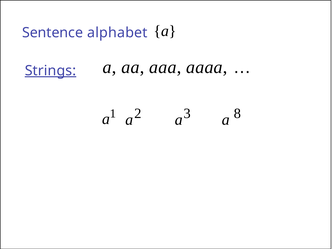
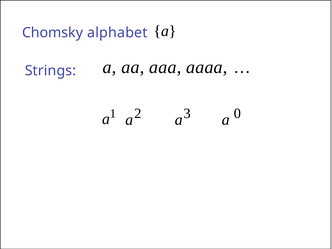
Sentence: Sentence -> Chomsky (53, 33)
Strings underline: present -> none (50, 71)
8: 8 -> 0 (237, 113)
